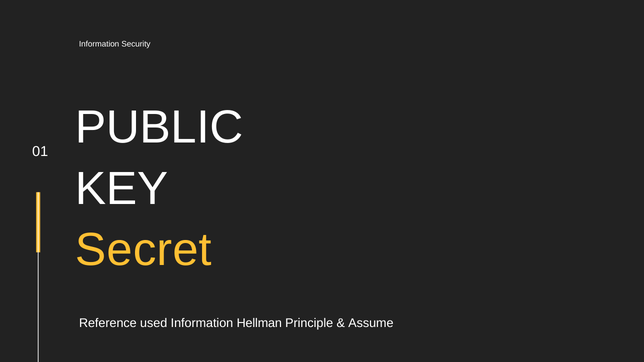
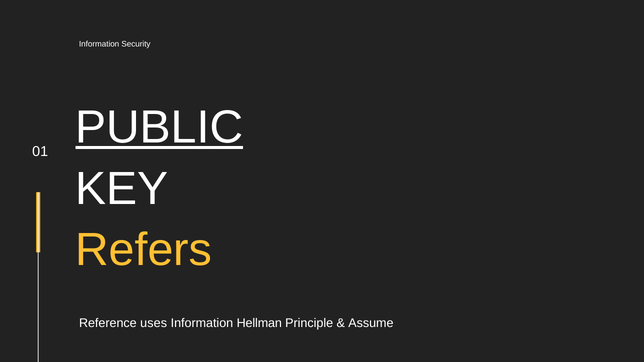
PUBLIC underline: none -> present (159, 128)
Secret: Secret -> Refers (144, 250)
used: used -> uses (154, 323)
